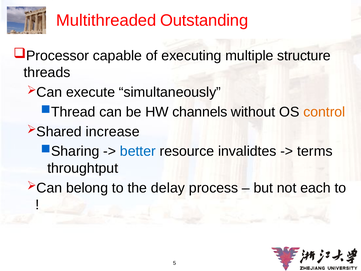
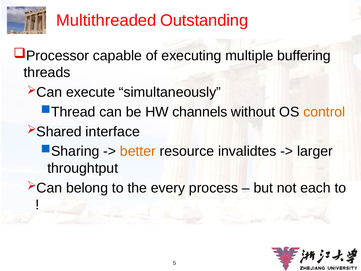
structure: structure -> buffering (304, 56)
increase: increase -> interface (113, 131)
better colour: blue -> orange (138, 151)
terms: terms -> larger (315, 151)
delay: delay -> every (168, 188)
